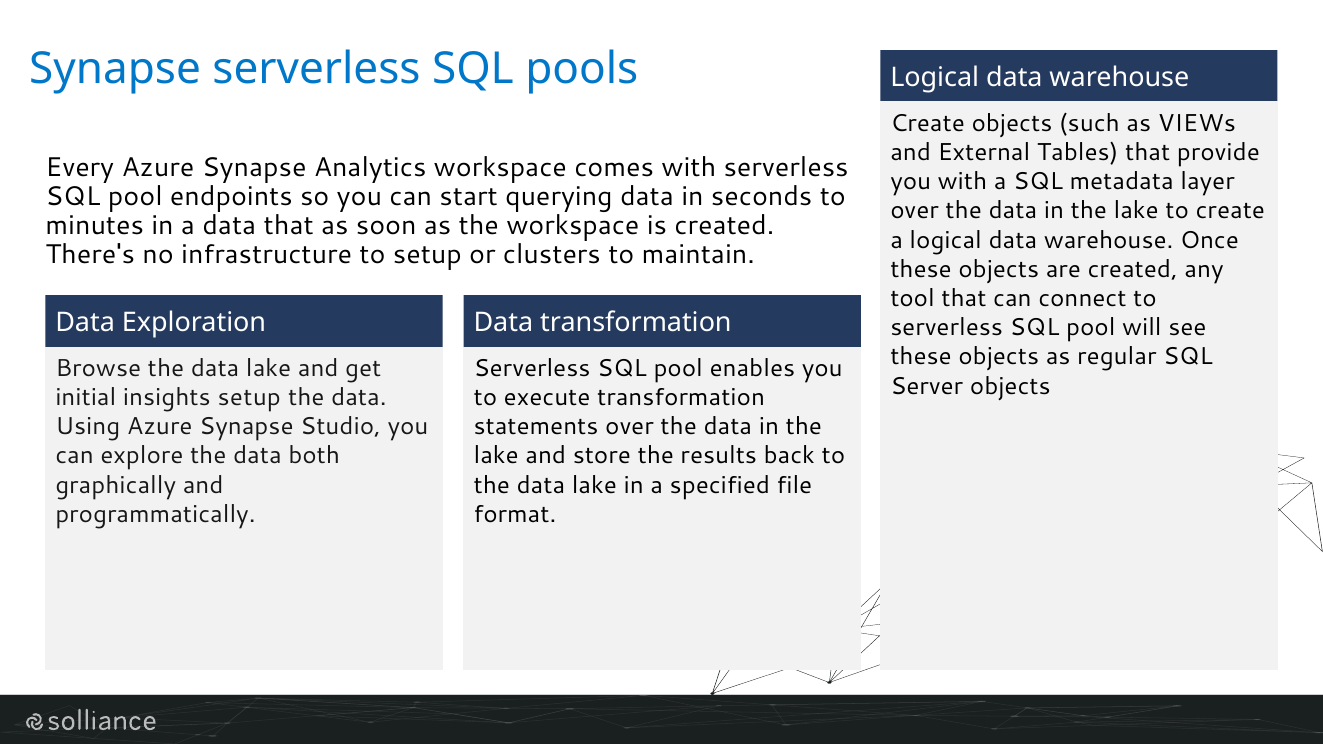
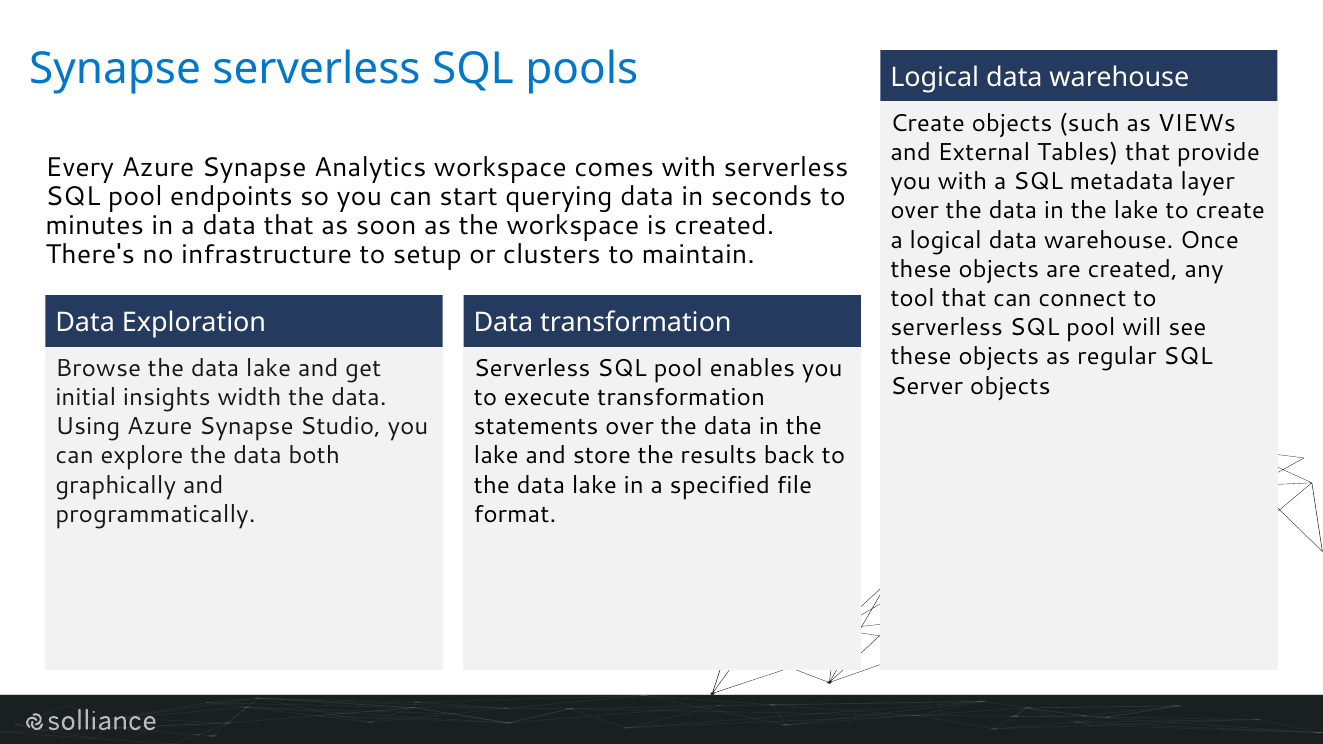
insights setup: setup -> width (249, 398)
